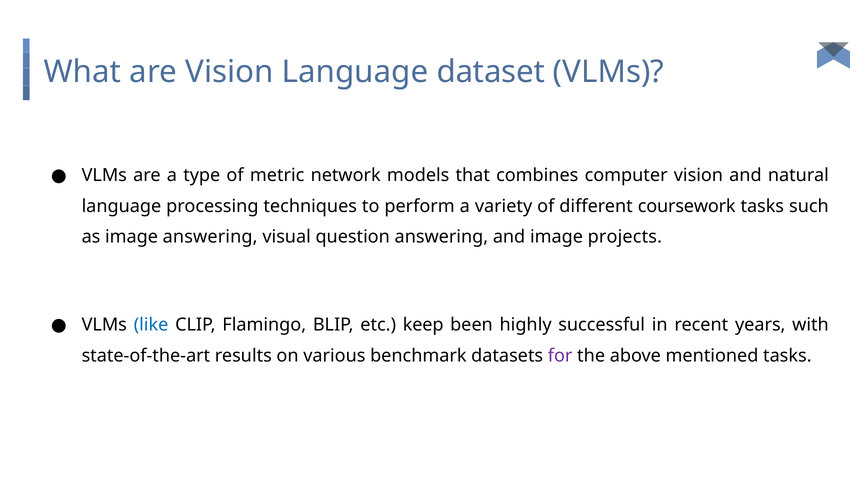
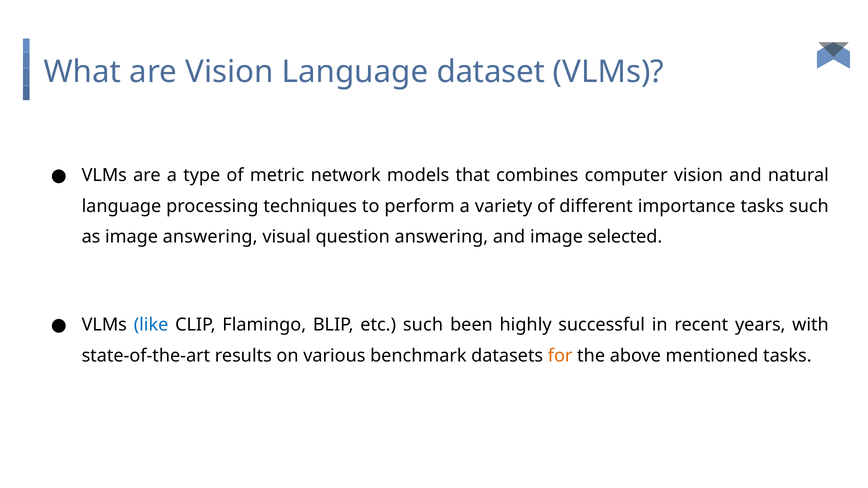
coursework: coursework -> importance (687, 206)
projects: projects -> selected (625, 237)
etc keep: keep -> such (423, 325)
for colour: purple -> orange (560, 356)
